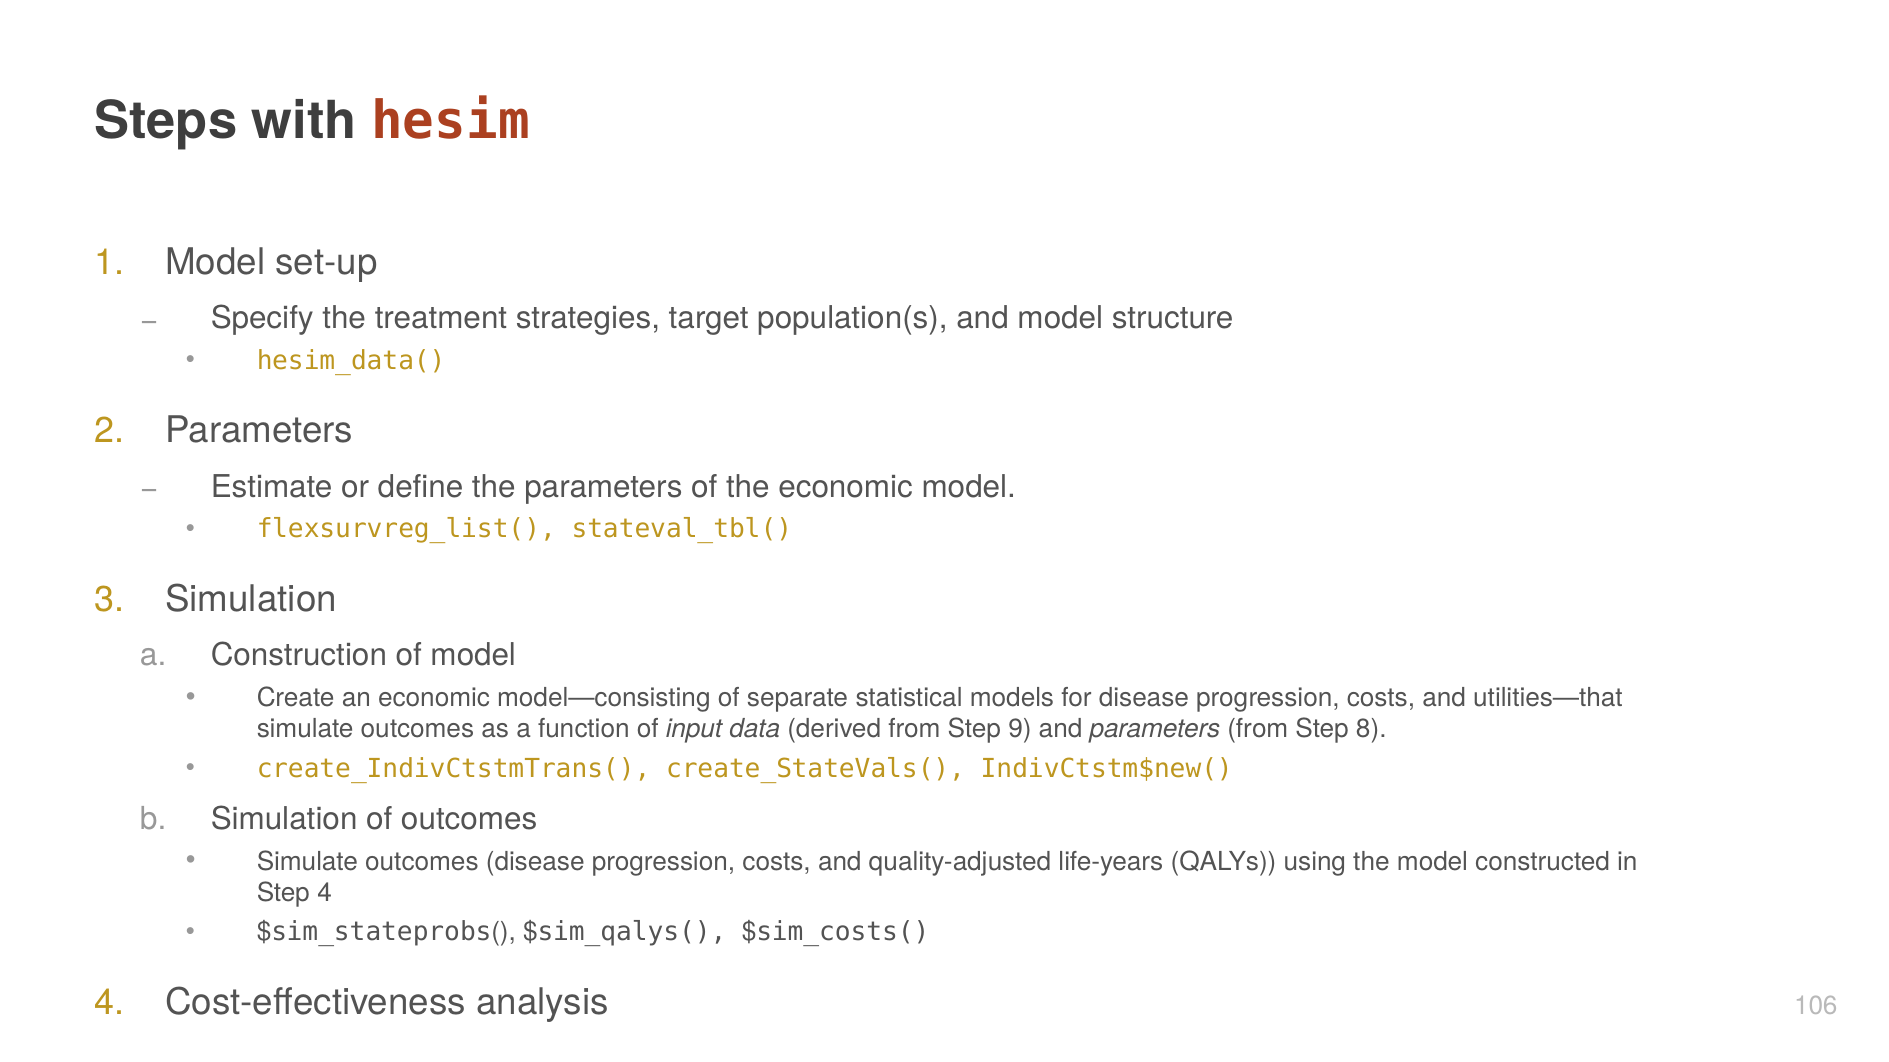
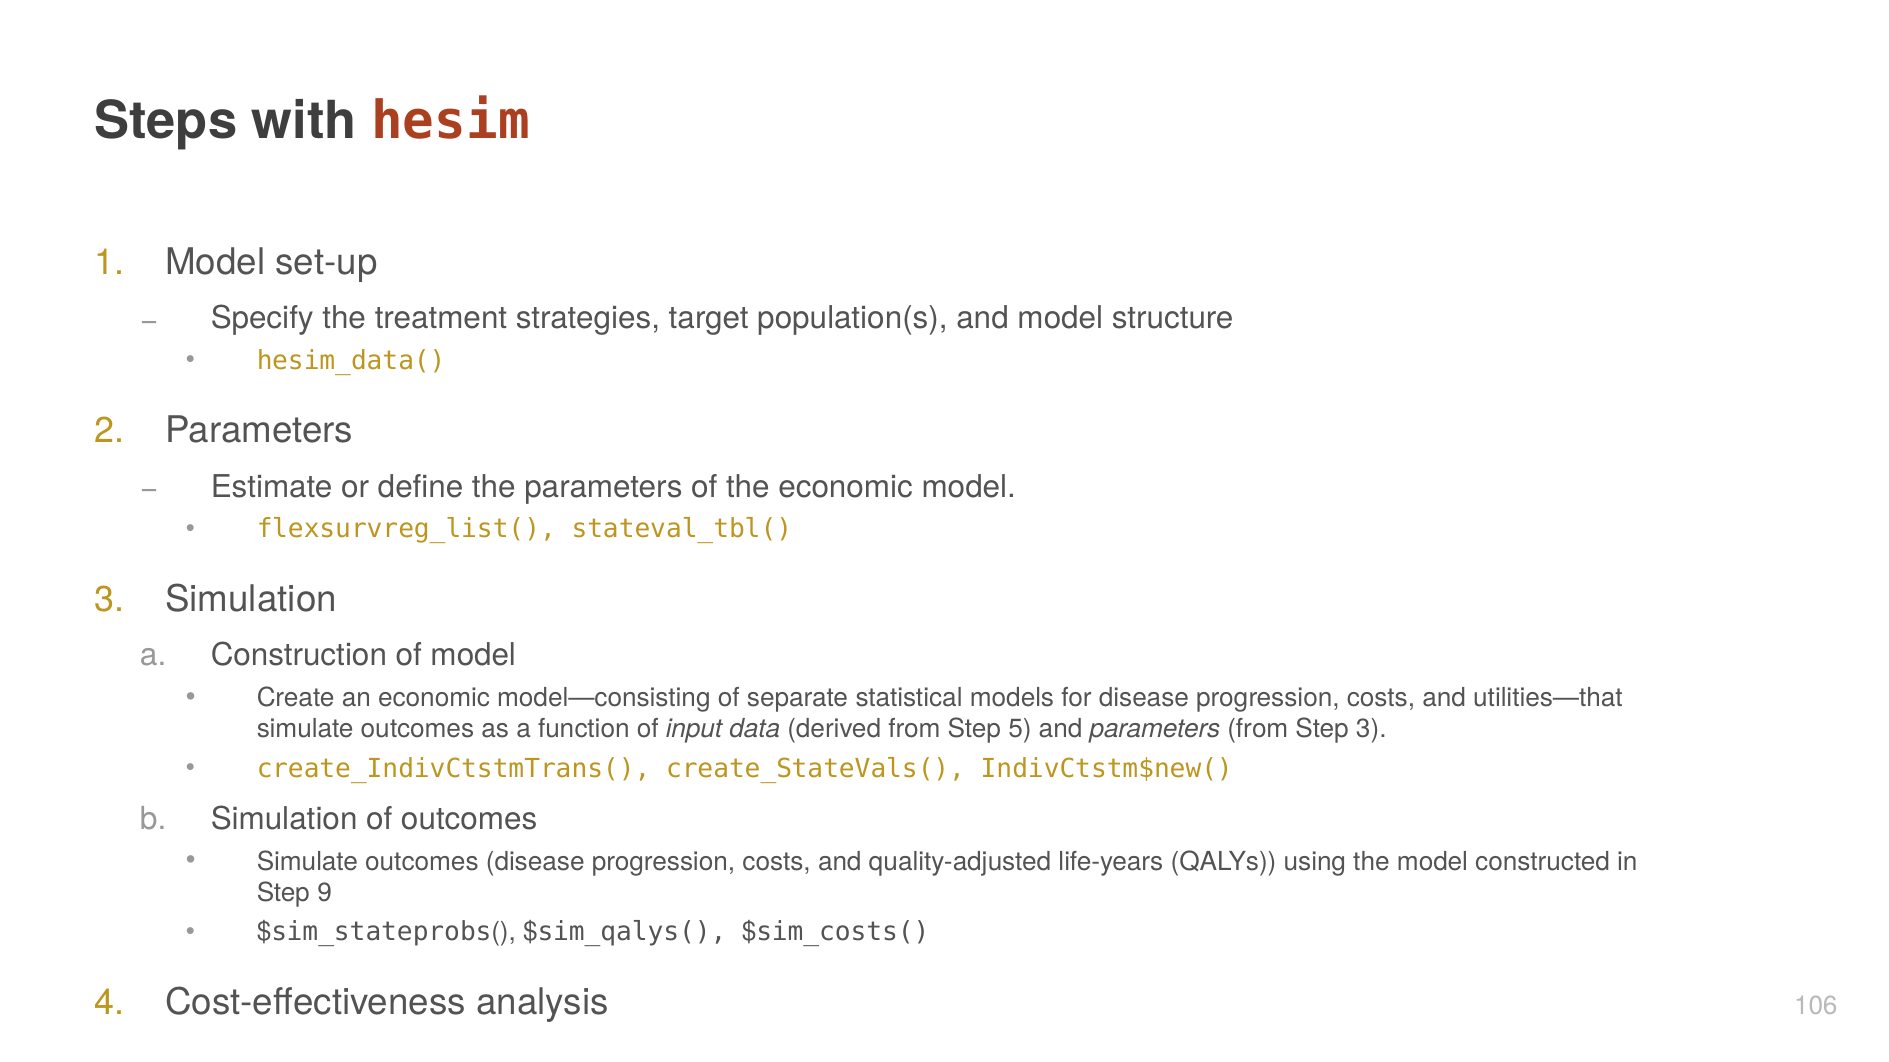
9: 9 -> 5 (1020, 729)
Step 8: 8 -> 3 (1371, 729)
Step 4: 4 -> 9 (325, 893)
